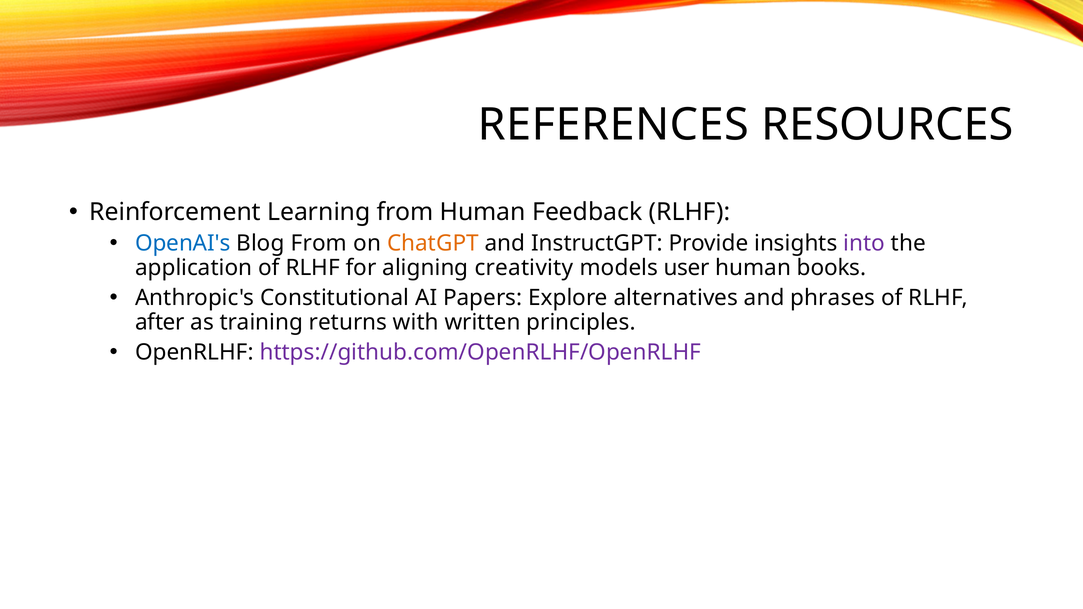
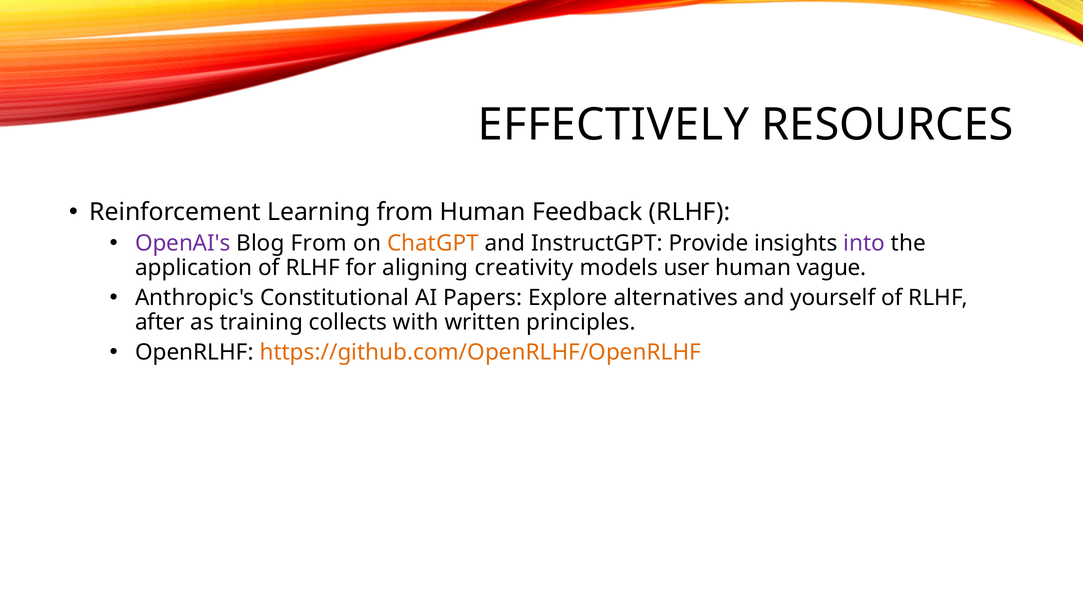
REFERENCES: REFERENCES -> EFFECTIVELY (614, 125)
OpenAI's colour: blue -> purple (183, 243)
books: books -> vague (832, 268)
phrases: phrases -> yourself (833, 298)
returns: returns -> collects (348, 322)
https://github.com/OpenRLHF/OpenRLHF colour: purple -> orange (480, 352)
